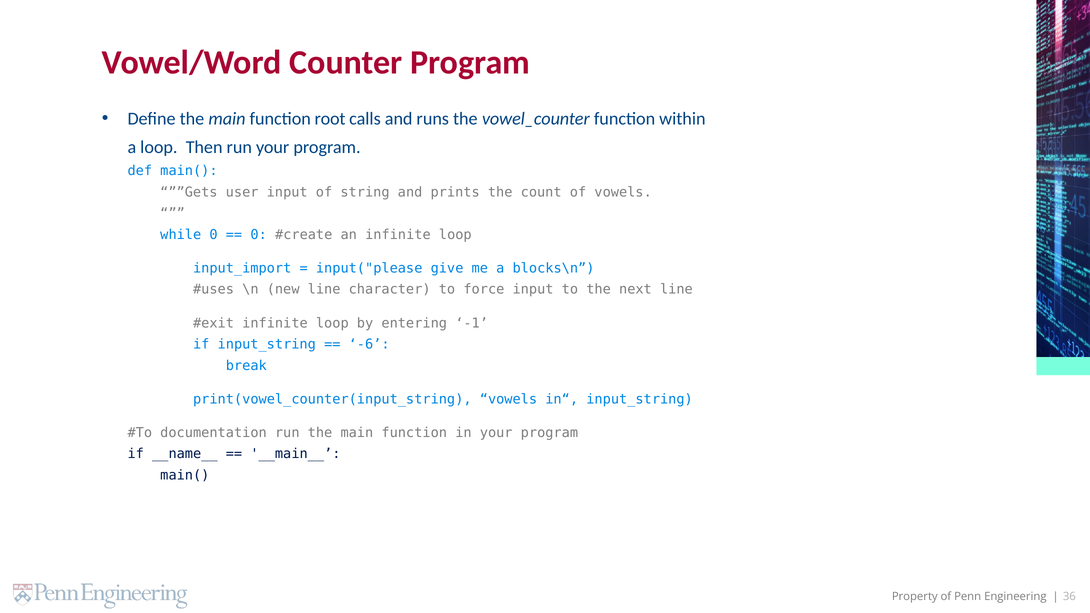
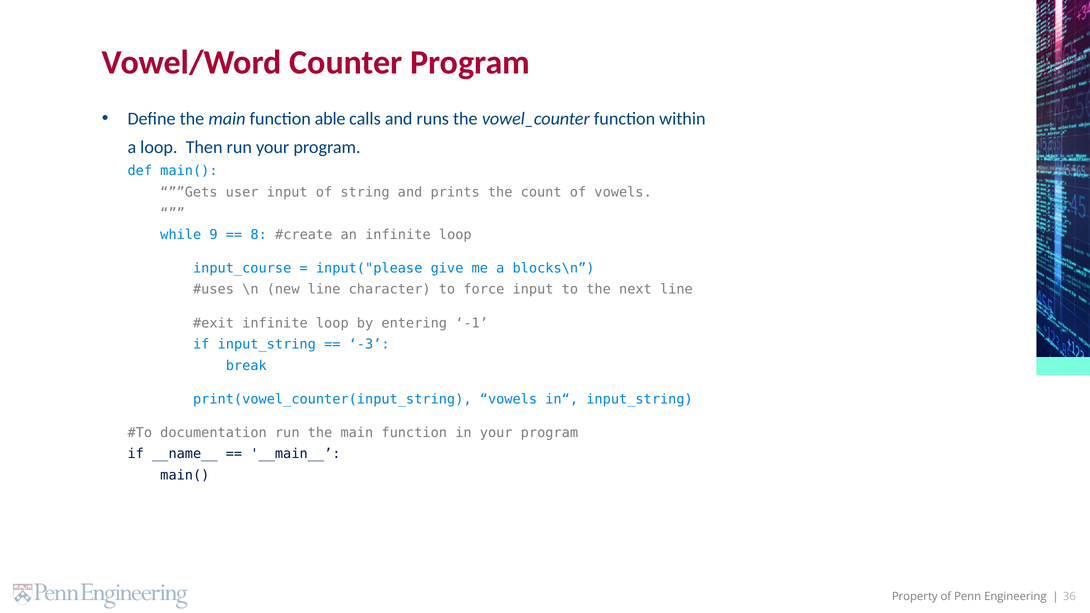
root: root -> able (330, 119)
while 0: 0 -> 9 (214, 235)
0: 0 -> 8 (259, 235)
input_import: input_import -> input_course (242, 268)
-6: -6 -> -3 (369, 344)
